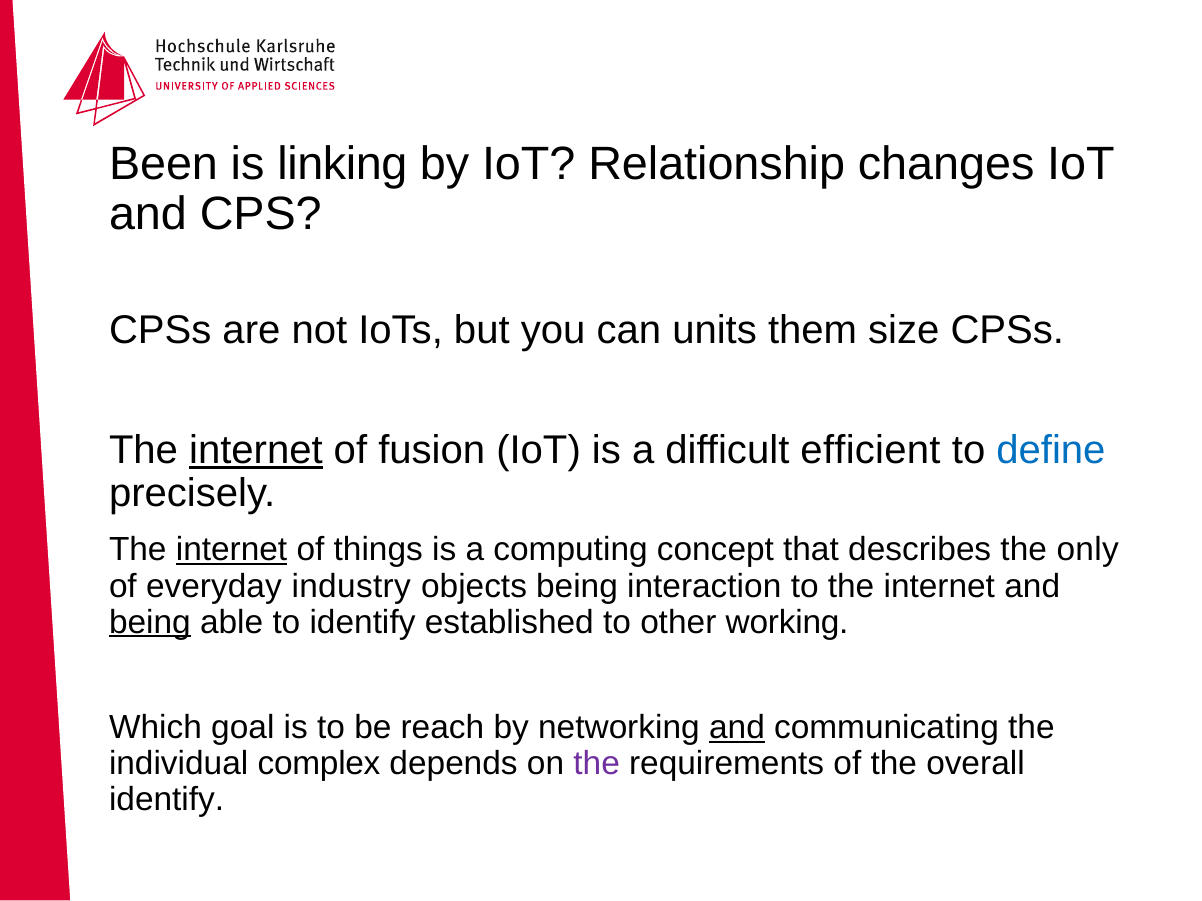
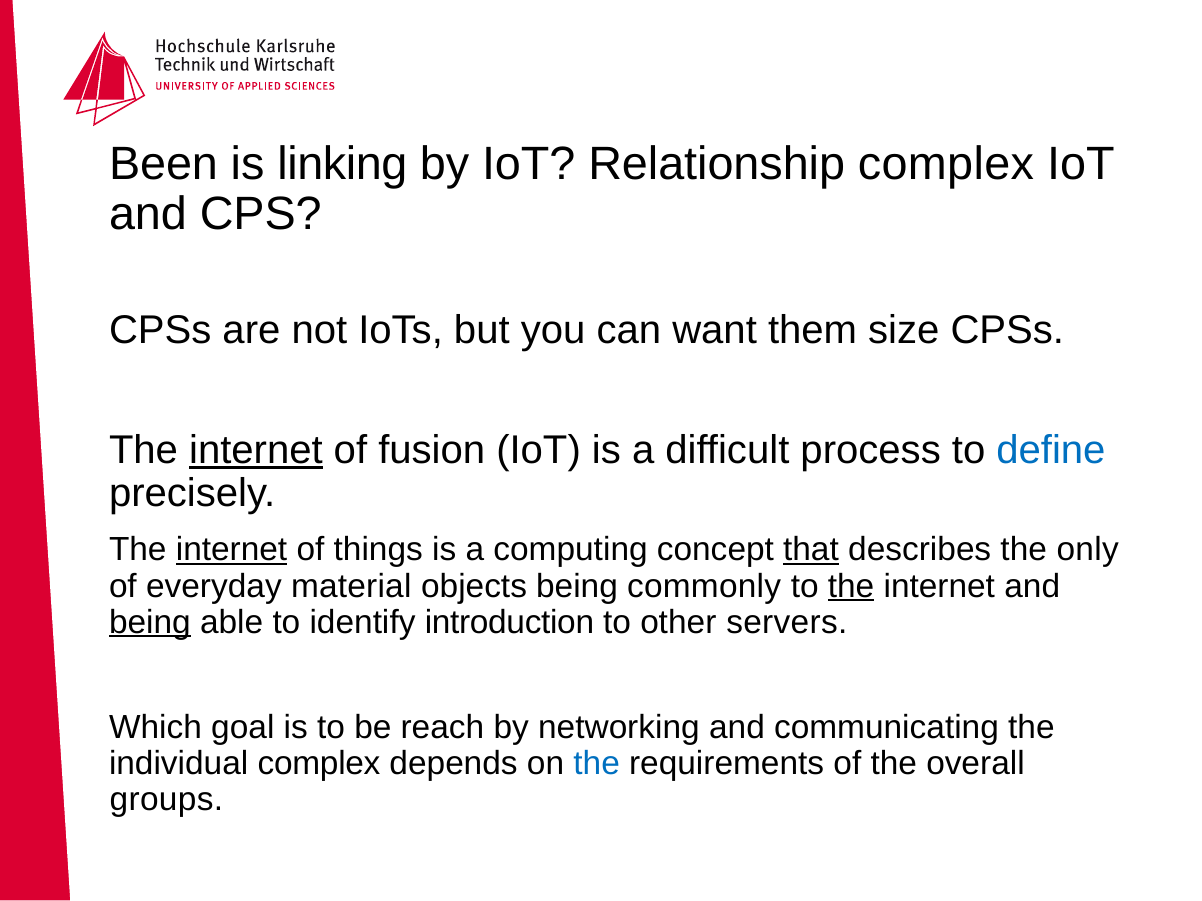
Relationship changes: changes -> complex (946, 164)
units: units -> want (715, 331)
efficient: efficient -> process (871, 451)
that underline: none -> present (811, 550)
industry: industry -> material (351, 586)
interaction: interaction -> commonly (704, 586)
the underline: none -> present (851, 586)
established: established -> introduction (509, 622)
working: working -> servers (787, 622)
and underline: present -> none (737, 728)
the colour: purple -> blue (597, 764)
identify: identify -> groups (166, 800)
